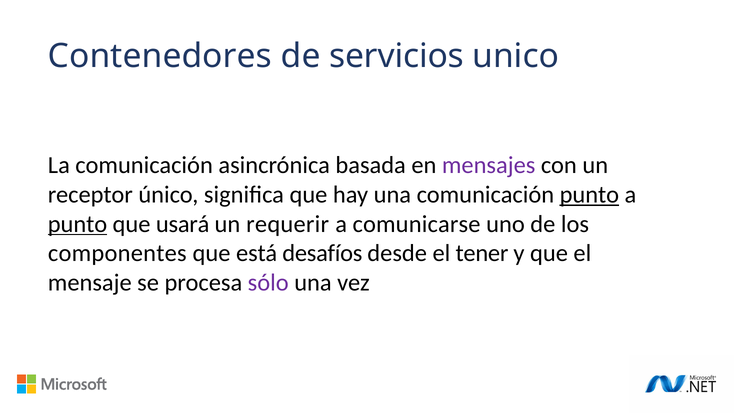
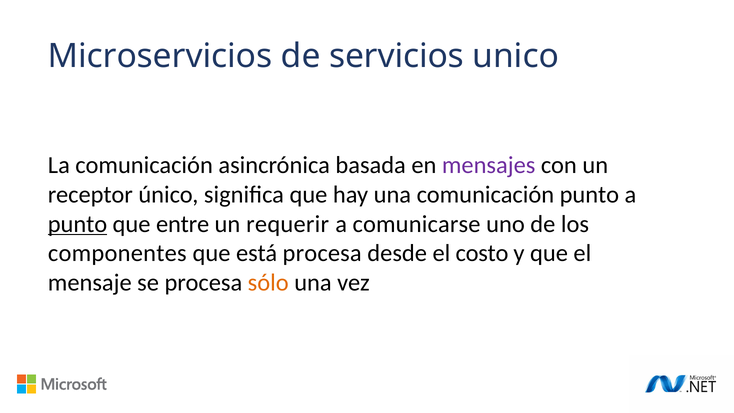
Contenedores: Contenedores -> Microservicios (160, 56)
punto underline: present -> none (589, 195)
usará: usará -> entre (183, 224)
está desafíos: desafíos -> procesa (322, 253)
tener: tener -> costo (482, 253)
sólo colour: purple -> orange (268, 283)
